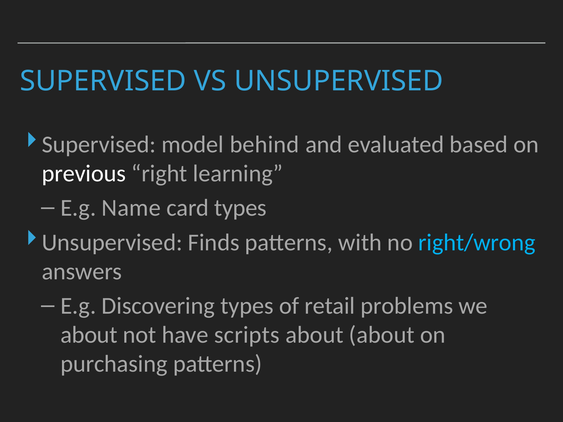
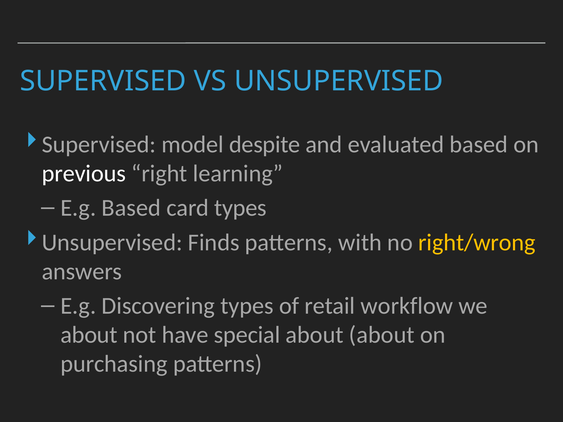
behind: behind -> despite (265, 144)
E.g Name: Name -> Based (131, 208)
right/wrong colour: light blue -> yellow (477, 243)
problems: problems -> workflow (407, 306)
scripts: scripts -> special (247, 335)
